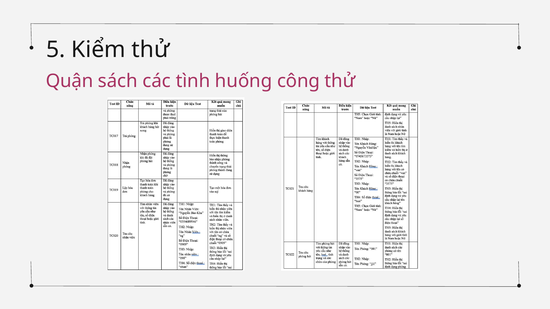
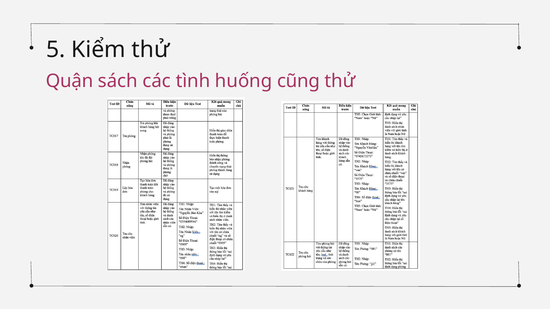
công: công -> cũng (298, 81)
